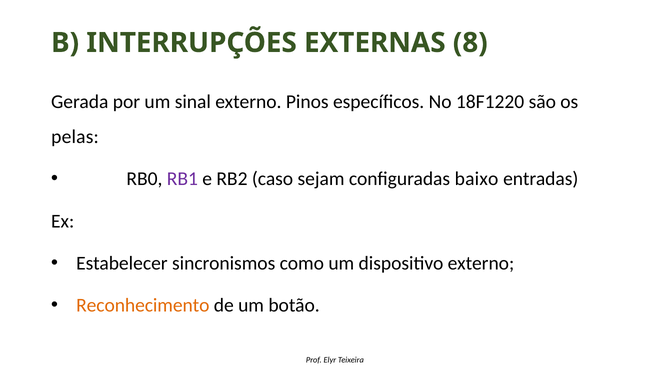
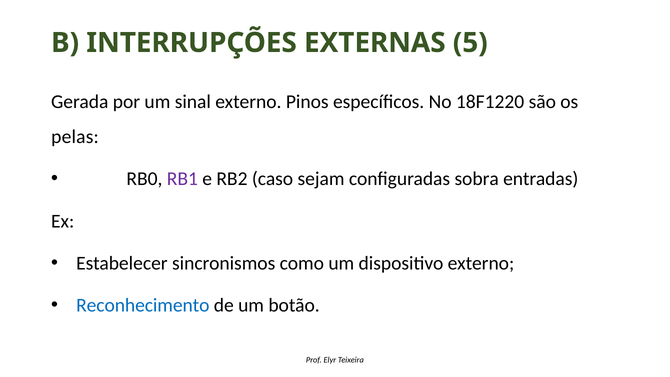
8: 8 -> 5 (470, 43)
baixo: baixo -> sobra (477, 179)
Reconhecimento colour: orange -> blue (143, 305)
